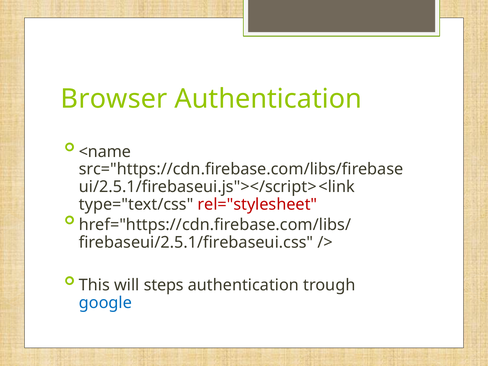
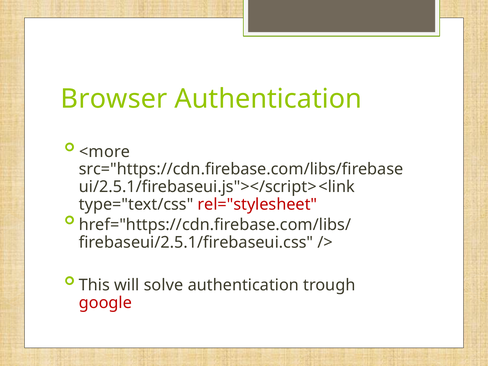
<name: <name -> <more (105, 152)
steps: steps -> solve (164, 285)
google colour: blue -> red (105, 303)
